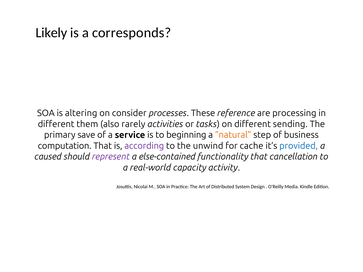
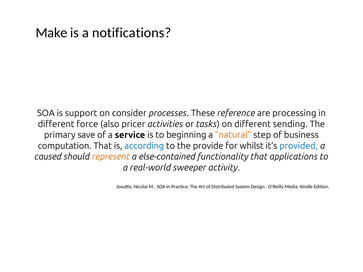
Likely: Likely -> Make (51, 33)
corresponds: corresponds -> notifications (132, 33)
altering: altering -> support (81, 113)
them: them -> force (87, 124)
rarely: rarely -> pricer (133, 124)
according colour: purple -> blue (144, 146)
unwind: unwind -> provide (208, 146)
cache: cache -> whilst (252, 146)
represent colour: purple -> orange (111, 157)
cancellation: cancellation -> applications (294, 157)
capacity: capacity -> sweeper (190, 168)
